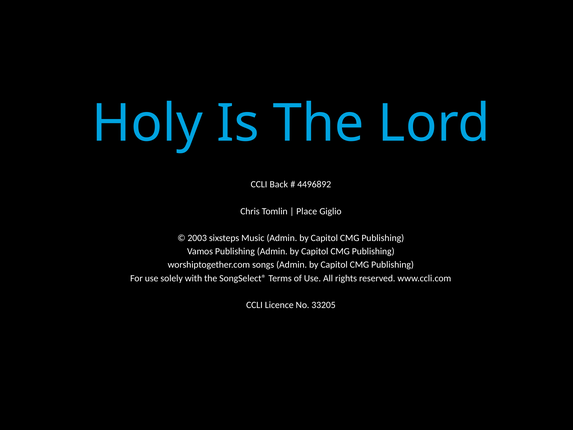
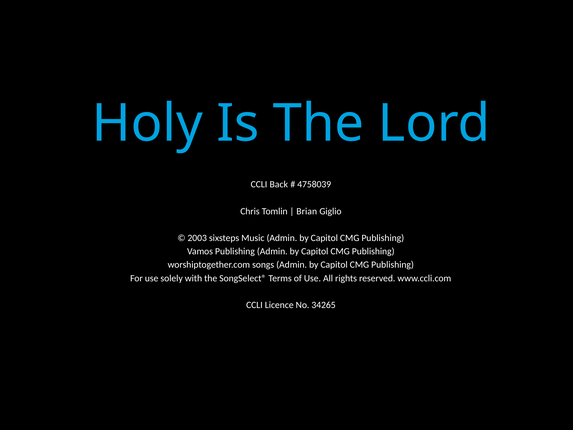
4496892: 4496892 -> 4758039 (314, 184)
Place: Place -> Brian (307, 211)
33205: 33205 -> 34265 (324, 305)
